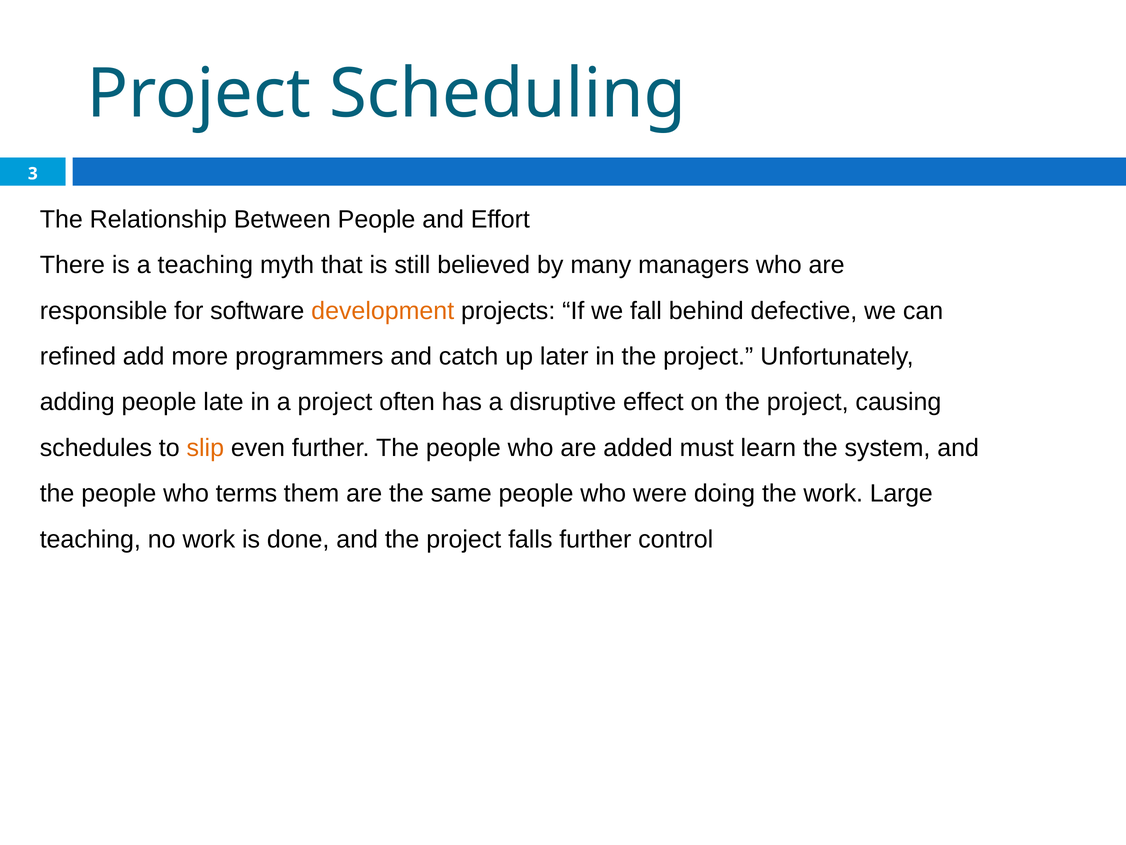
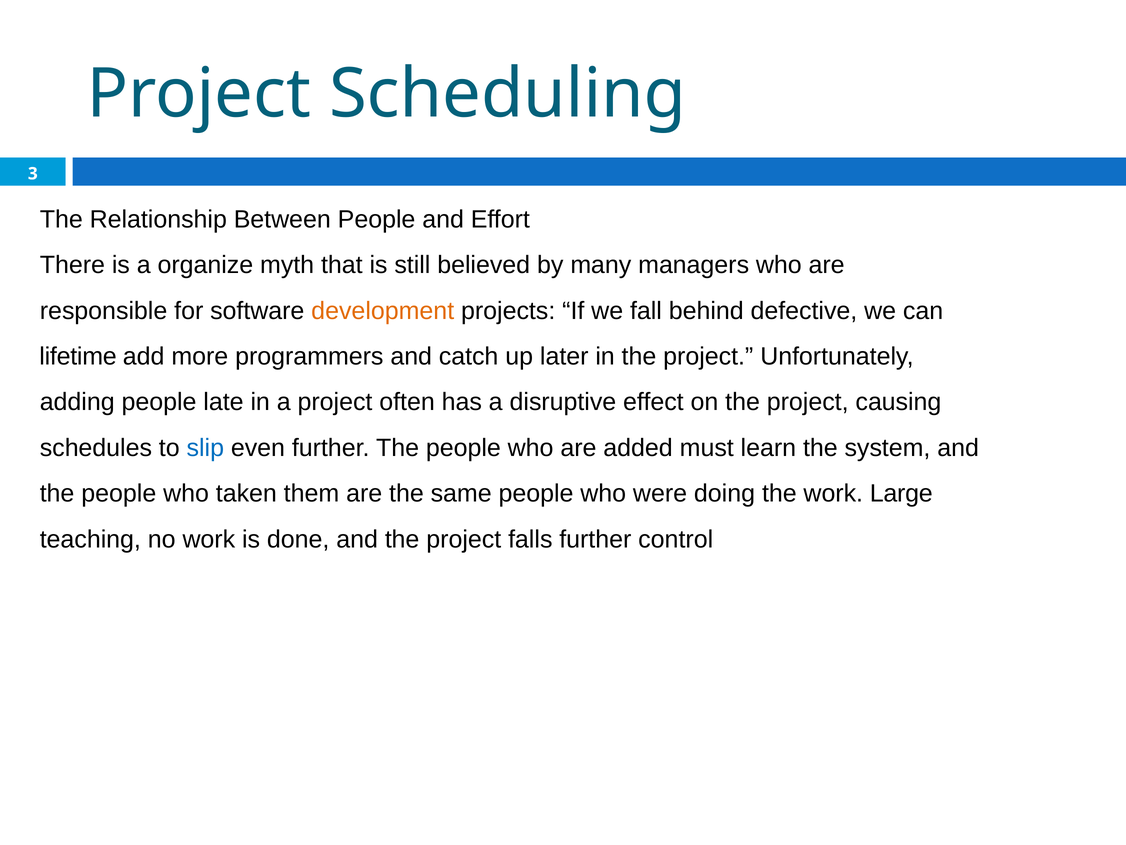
a teaching: teaching -> organize (205, 265)
refined: refined -> lifetime (78, 356)
slip colour: orange -> blue (205, 448)
terms: terms -> taken (246, 493)
